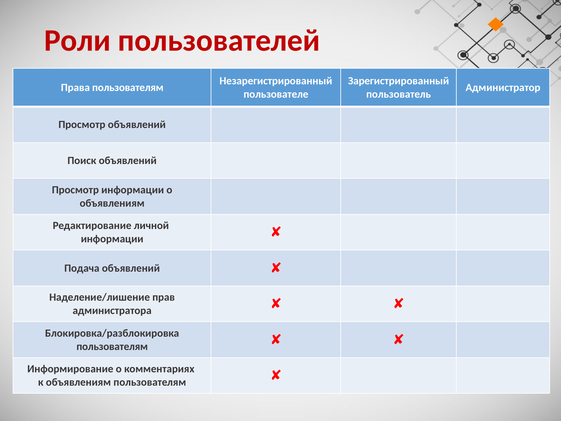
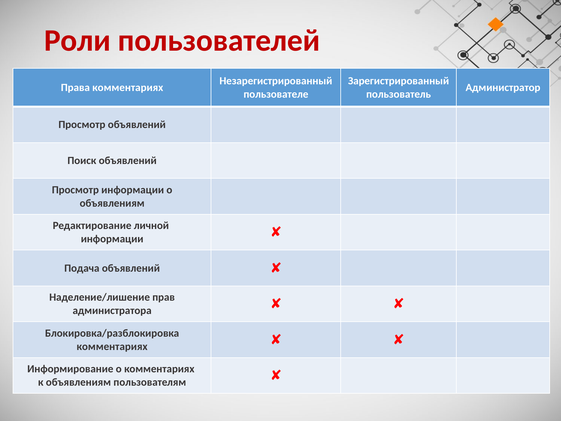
Права пользователям: пользователям -> комментариях (128, 88)
пользователям: пользователям -> комментариях (112, 346)
